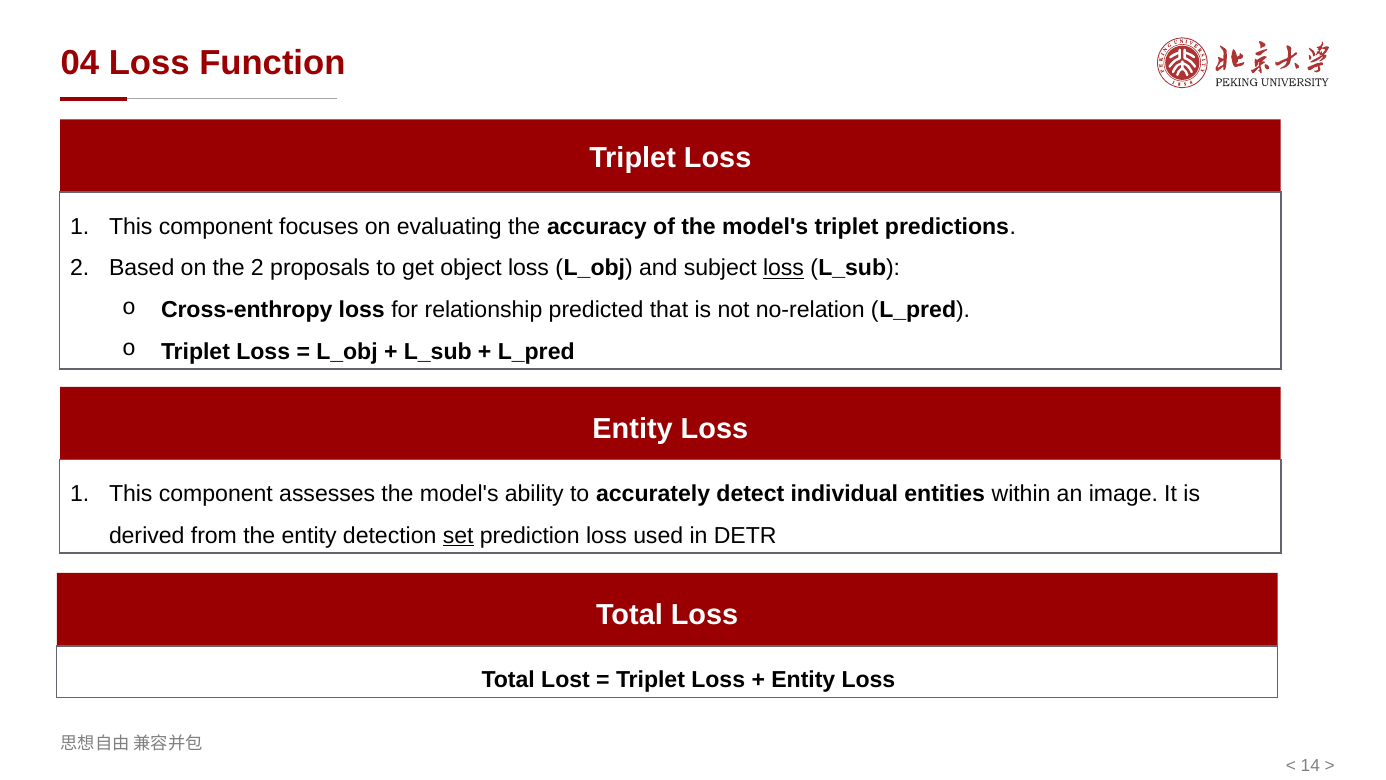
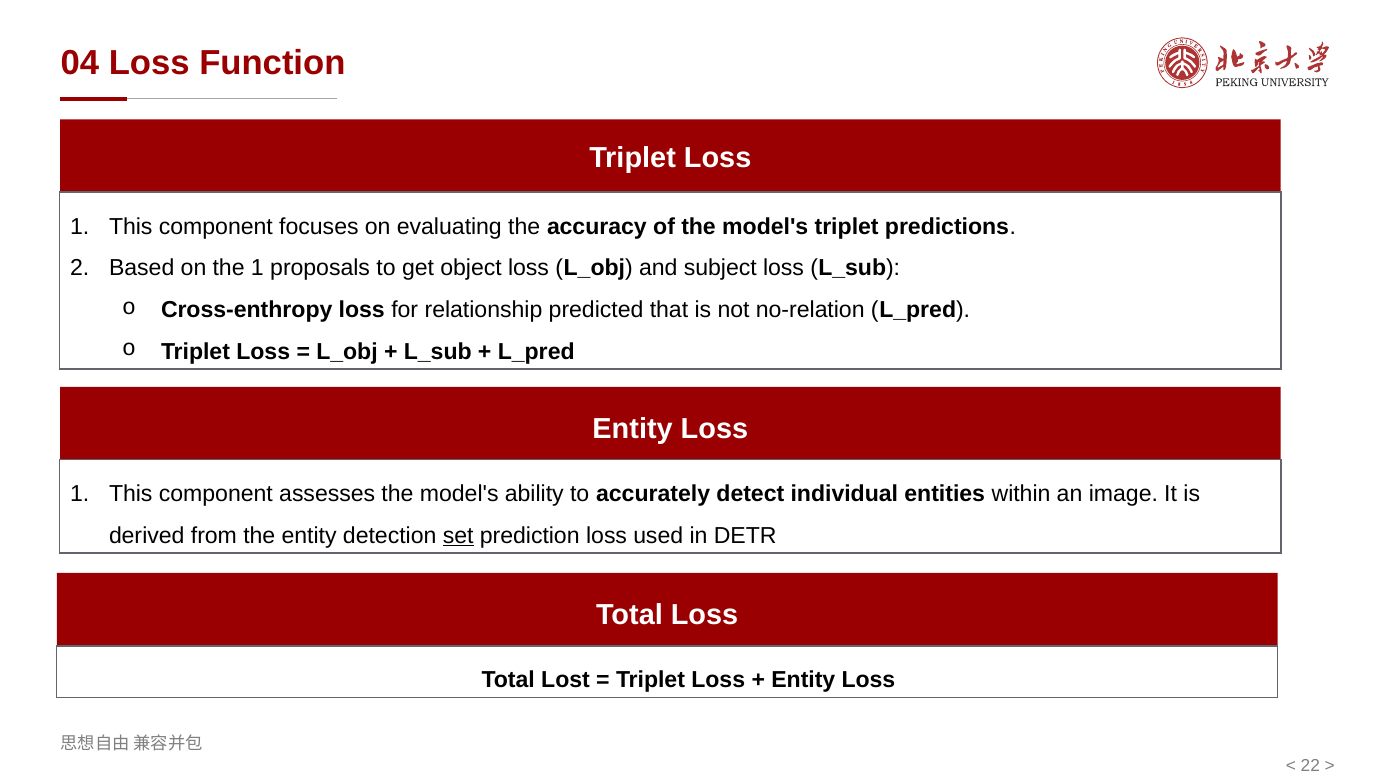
the 2: 2 -> 1 (257, 268)
loss underline: present -> none (784, 268)
14: 14 -> 22 (1310, 765)
